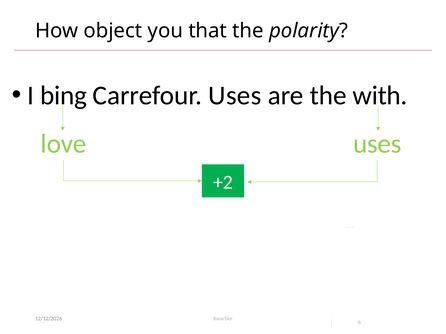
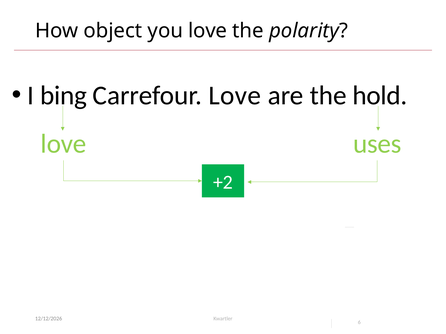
you that: that -> love (208, 31)
Carrefour Uses: Uses -> Love (235, 96)
with: with -> hold (380, 96)
